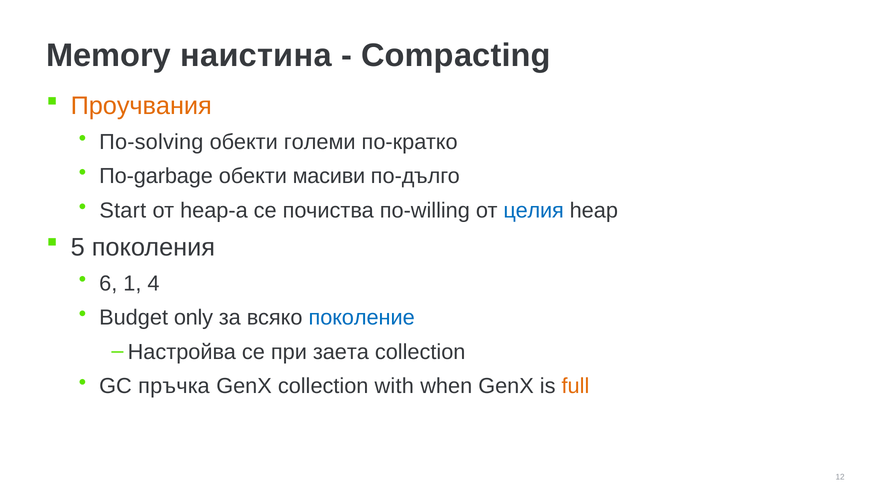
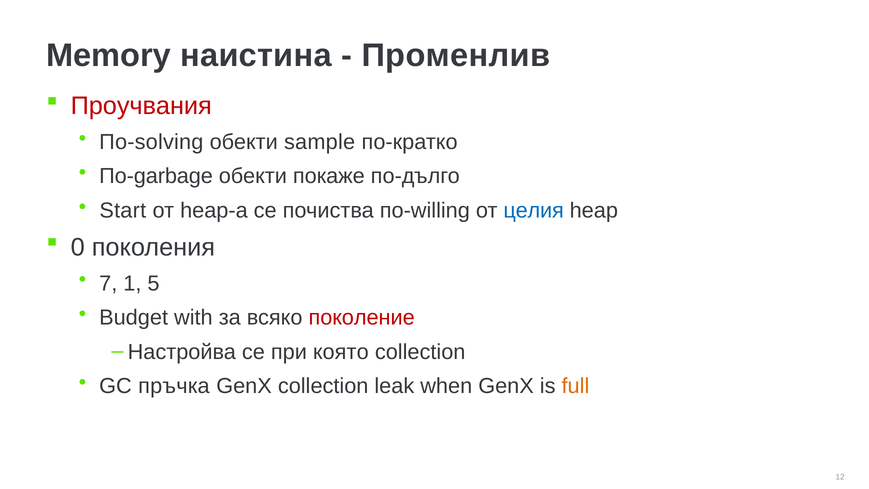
Compacting: Compacting -> Променлив (456, 55)
Проучвания colour: orange -> red (141, 106)
големи: големи -> sample (320, 142)
масиви: масиви -> покаже (329, 176)
5: 5 -> 0 (78, 247)
6: 6 -> 7 (108, 283)
4: 4 -> 5 (153, 283)
only: only -> with (193, 318)
поколение colour: blue -> red (362, 318)
заета: заета -> която (341, 352)
with: with -> leak (394, 386)
